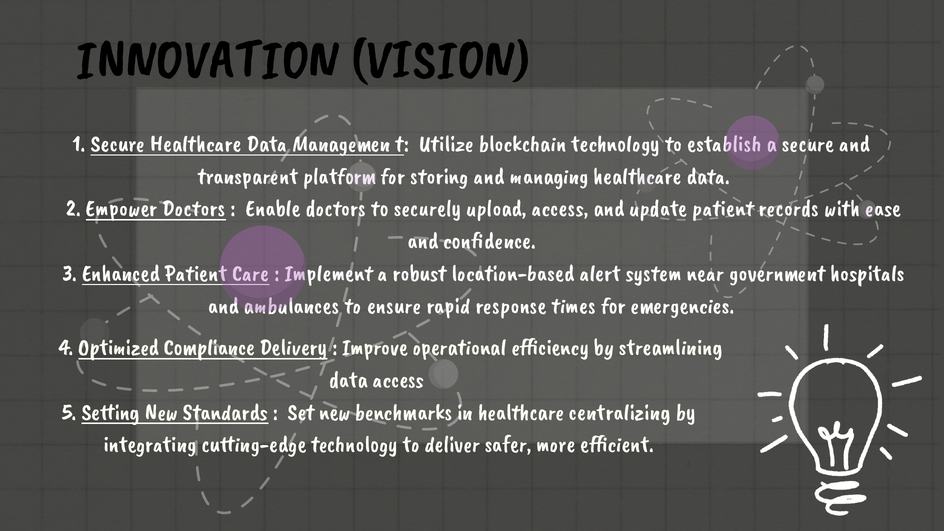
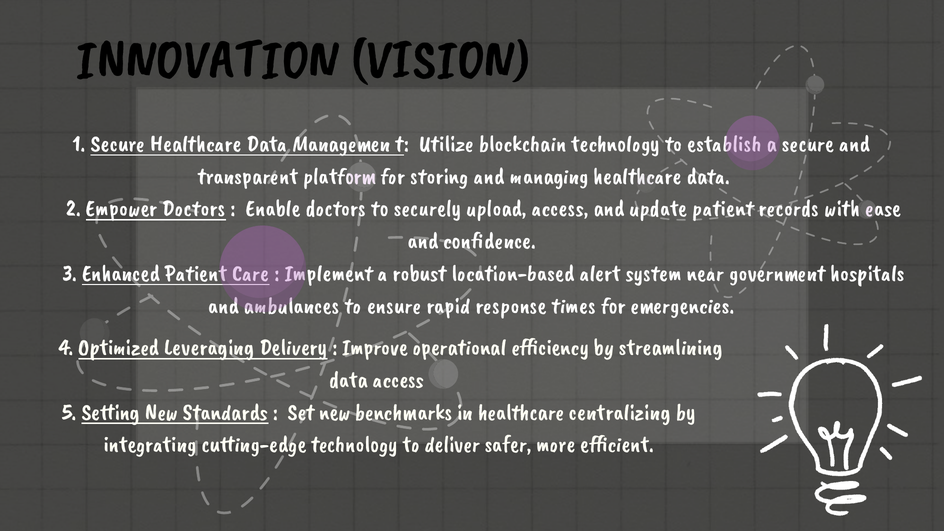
Compliance: Compliance -> Leveraging (209, 347)
